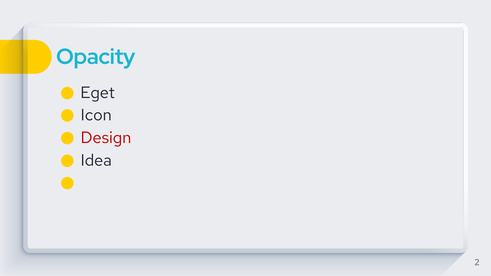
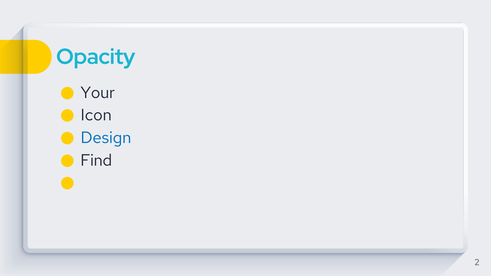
Eget: Eget -> Your (98, 93)
Design colour: red -> blue (106, 138)
Idea: Idea -> Find (96, 160)
